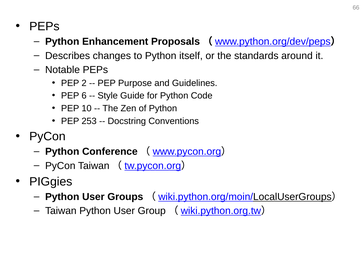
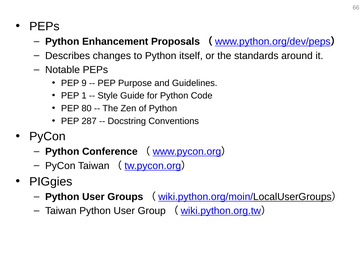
2: 2 -> 9 (84, 83)
6: 6 -> 1 (84, 96)
10: 10 -> 80 (87, 109)
253: 253 -> 287 (89, 121)
